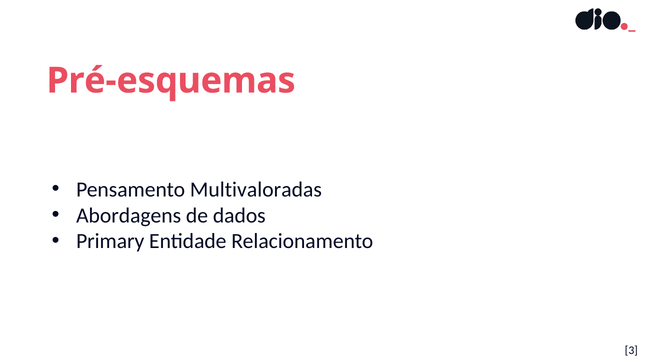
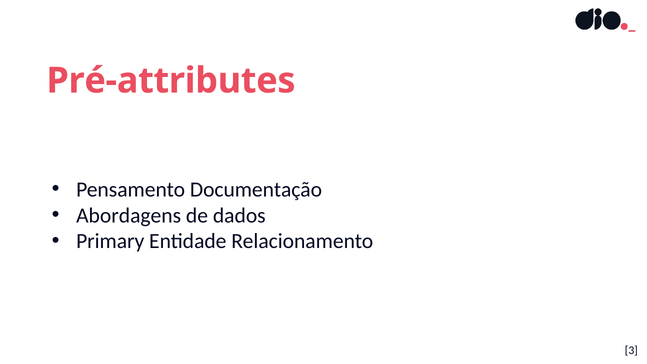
Pré-esquemas: Pré-esquemas -> Pré-attributes (171, 81)
Multivaloradas: Multivaloradas -> Documentação (256, 190)
